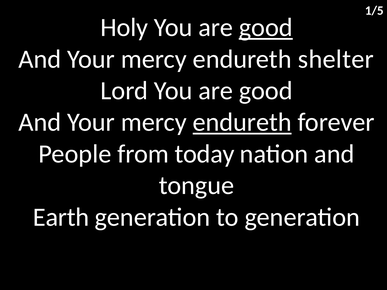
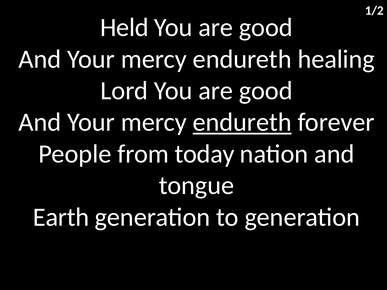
1/5: 1/5 -> 1/2 (374, 11)
Holy: Holy -> Held (124, 28)
good underline: present -> none (266, 28)
shelter: shelter -> healing (336, 59)
